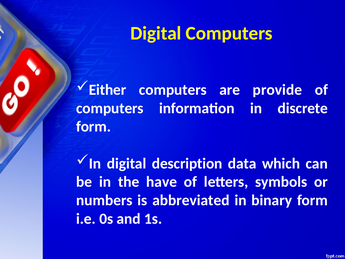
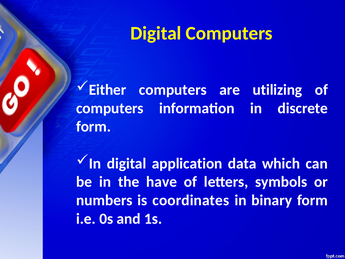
provide: provide -> utilizing (277, 90)
description: description -> application (187, 163)
abbreviated: abbreviated -> coordinates (191, 200)
